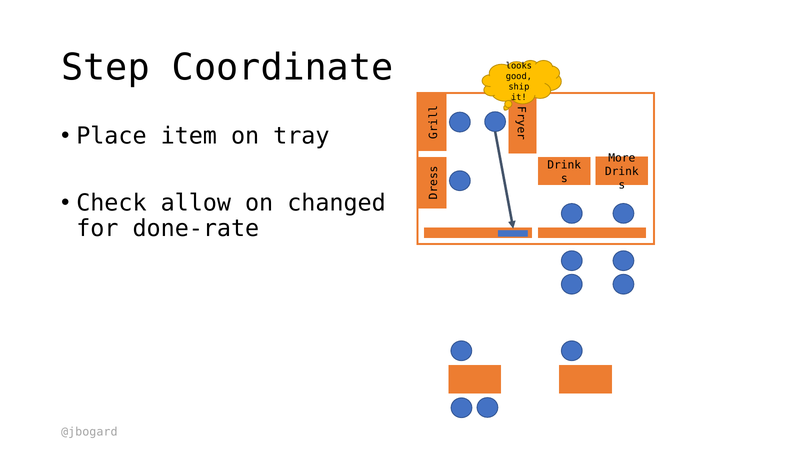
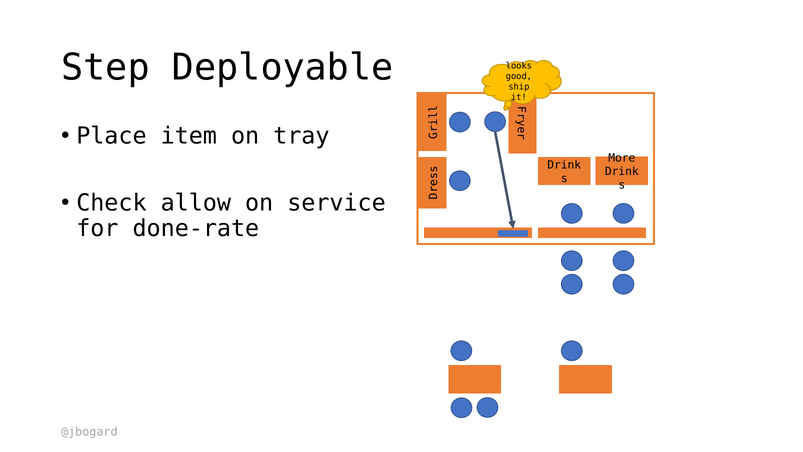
Coordinate: Coordinate -> Deployable (283, 67)
changed: changed -> service (337, 203)
